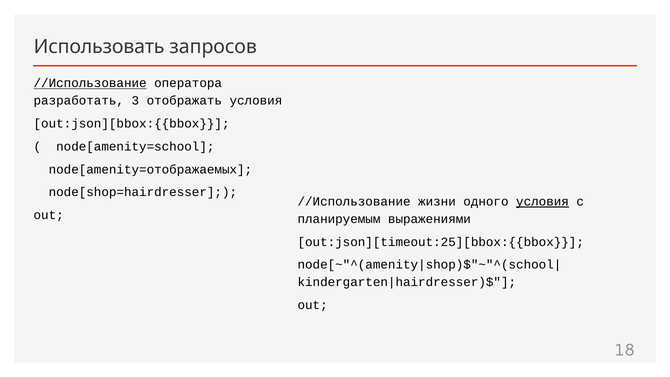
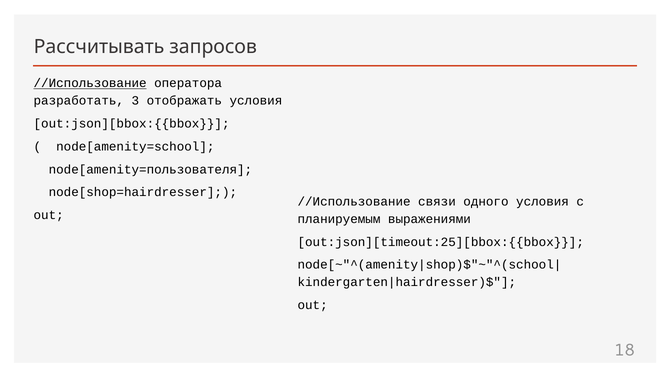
Использовать: Использовать -> Рассчитывать (99, 47)
node[amenity=отображаемых: node[amenity=отображаемых -> node[amenity=пользователя (150, 169)
жизни: жизни -> связи (437, 202)
условия underline: present -> none (542, 202)
